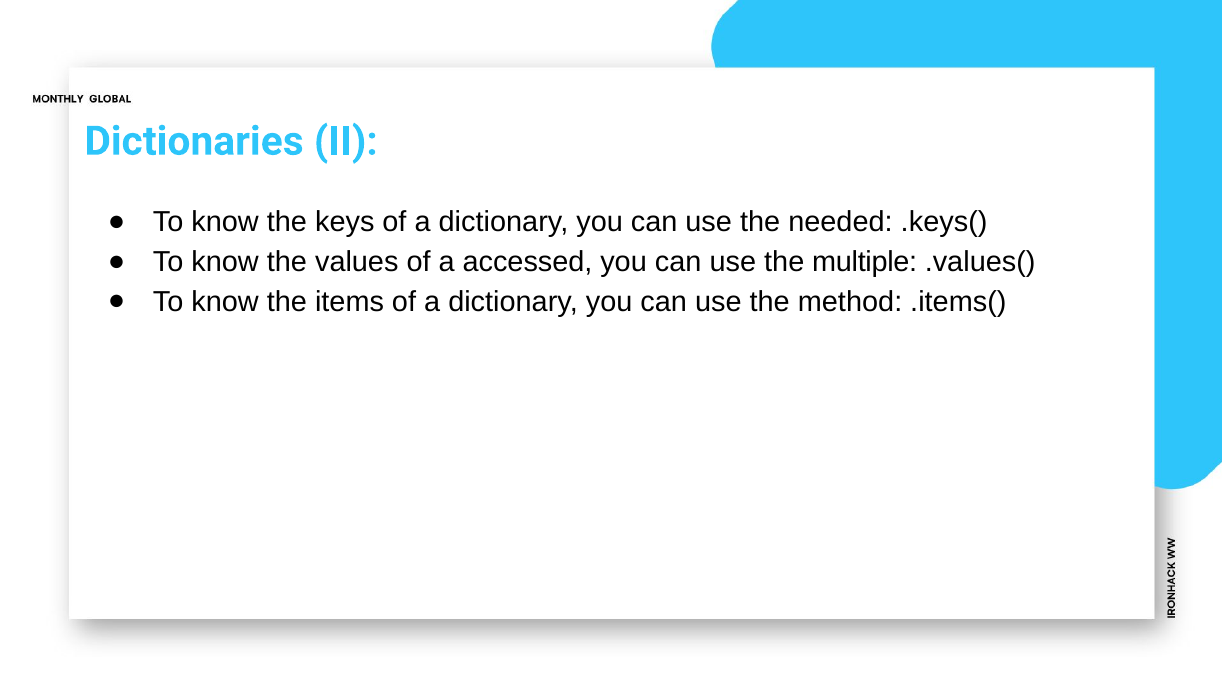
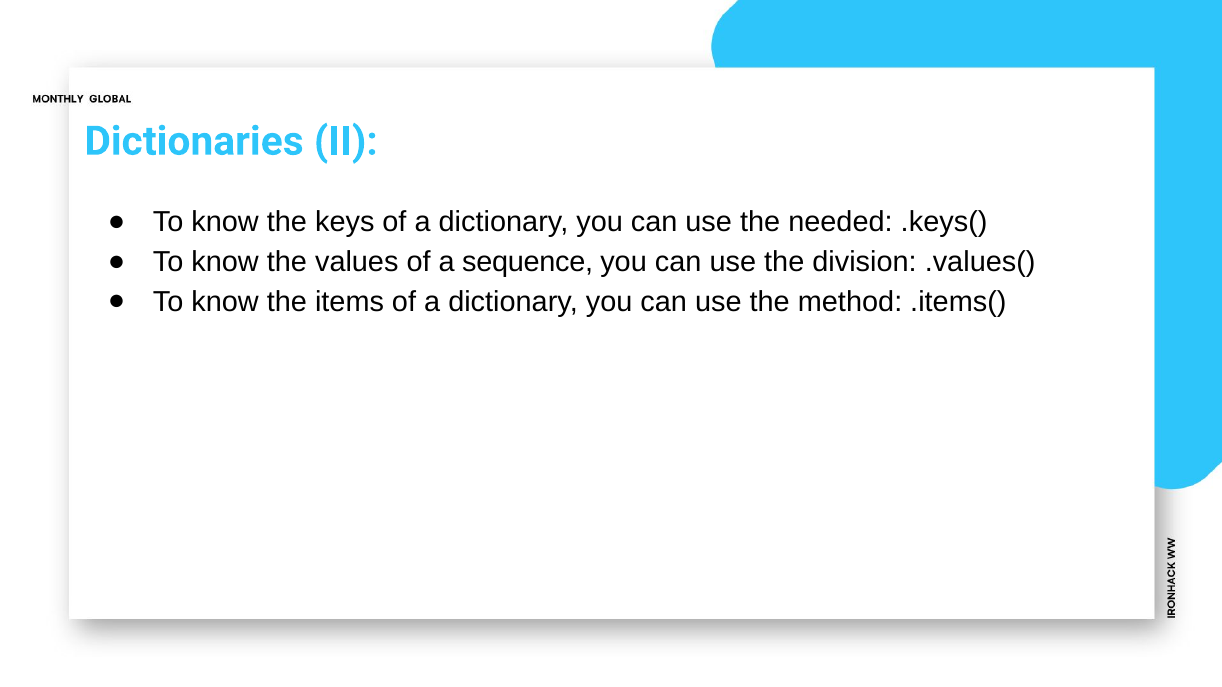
accessed: accessed -> sequence (528, 262)
multiple: multiple -> division (865, 262)
